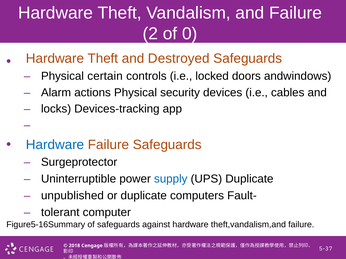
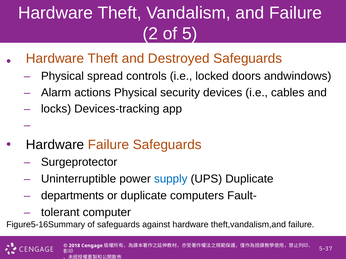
0: 0 -> 5 (190, 34)
certain: certain -> spread (105, 76)
Hardware colour: blue -> black (55, 145)
unpublished: unpublished -> departments (73, 196)
